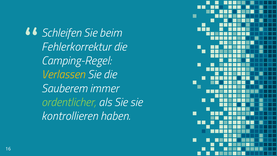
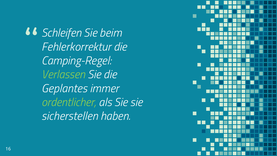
Verlassen colour: yellow -> light green (63, 74)
Sauberem: Sauberem -> Geplantes (64, 88)
kontrollieren: kontrollieren -> sicherstellen (70, 116)
